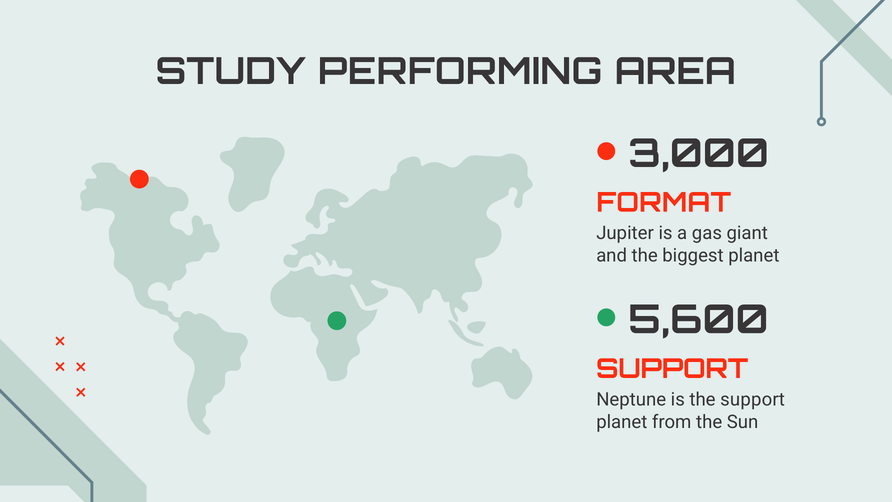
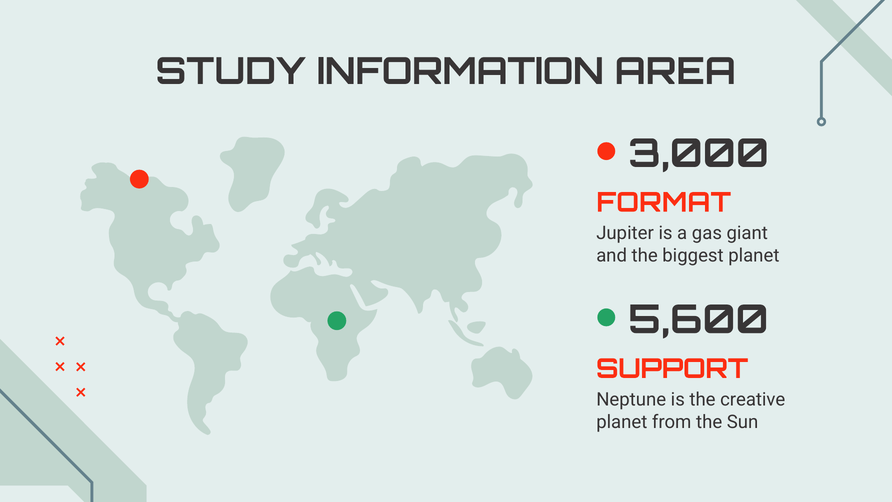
PERFORMING: PERFORMING -> INFORMATION (461, 72)
the support: support -> creative (753, 399)
